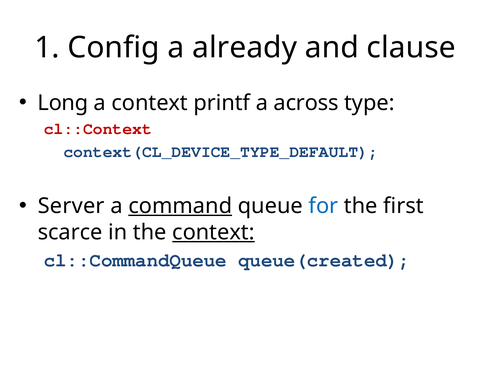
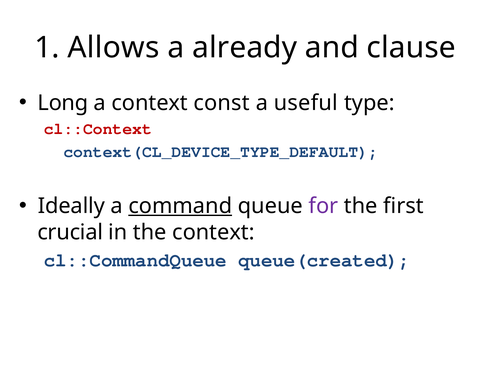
Config: Config -> Allows (114, 48)
printf: printf -> const (222, 103)
across: across -> useful (306, 103)
Server: Server -> Ideally (71, 206)
for colour: blue -> purple (323, 206)
scarce: scarce -> crucial (70, 232)
context underline: present -> none (213, 232)
